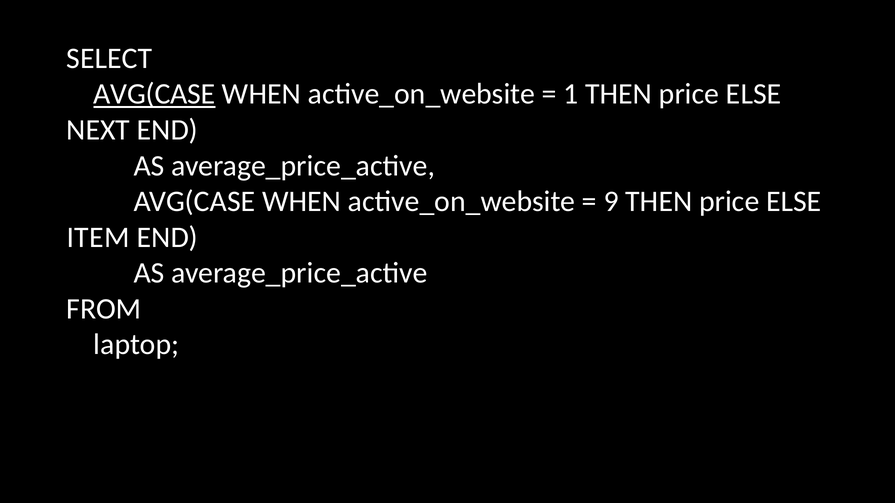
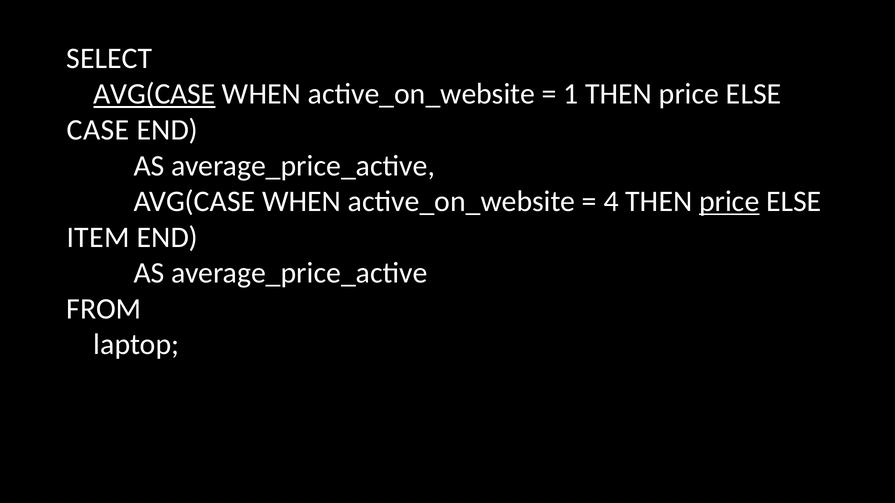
NEXT: NEXT -> CASE (98, 130)
9: 9 -> 4 (611, 202)
price underline: none -> present (729, 202)
